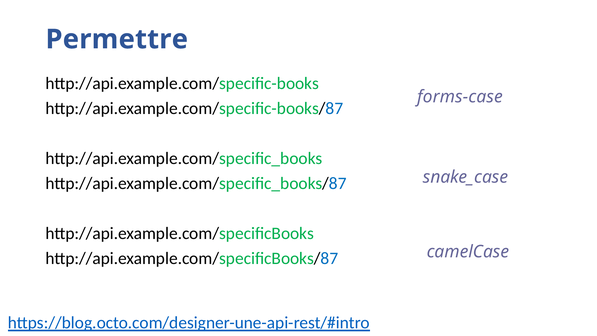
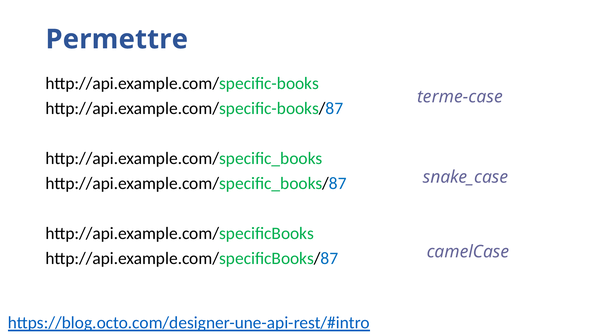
forms-case: forms-case -> terme-case (460, 97)
